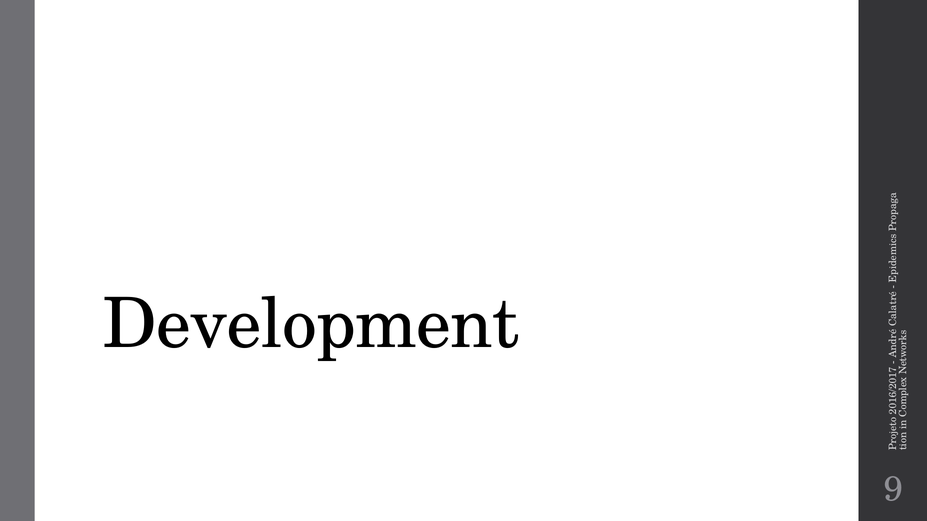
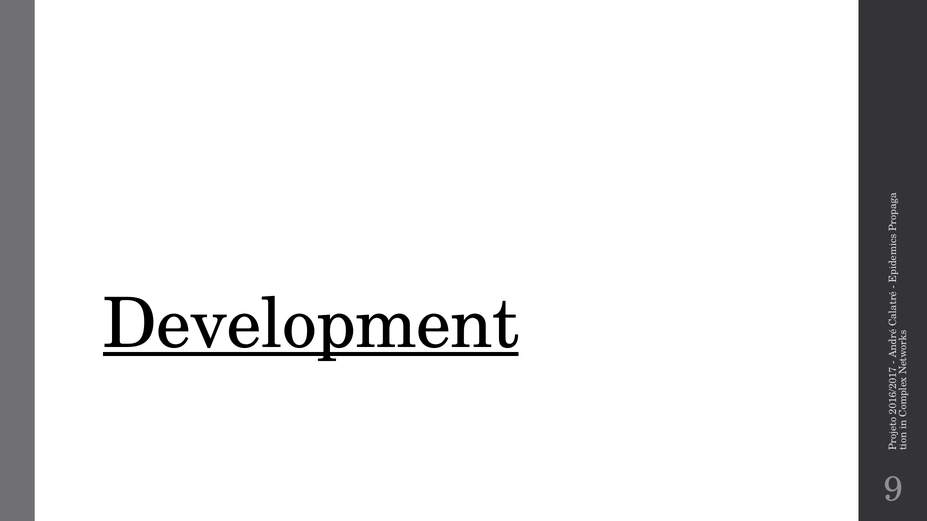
Development underline: none -> present (311, 324)
